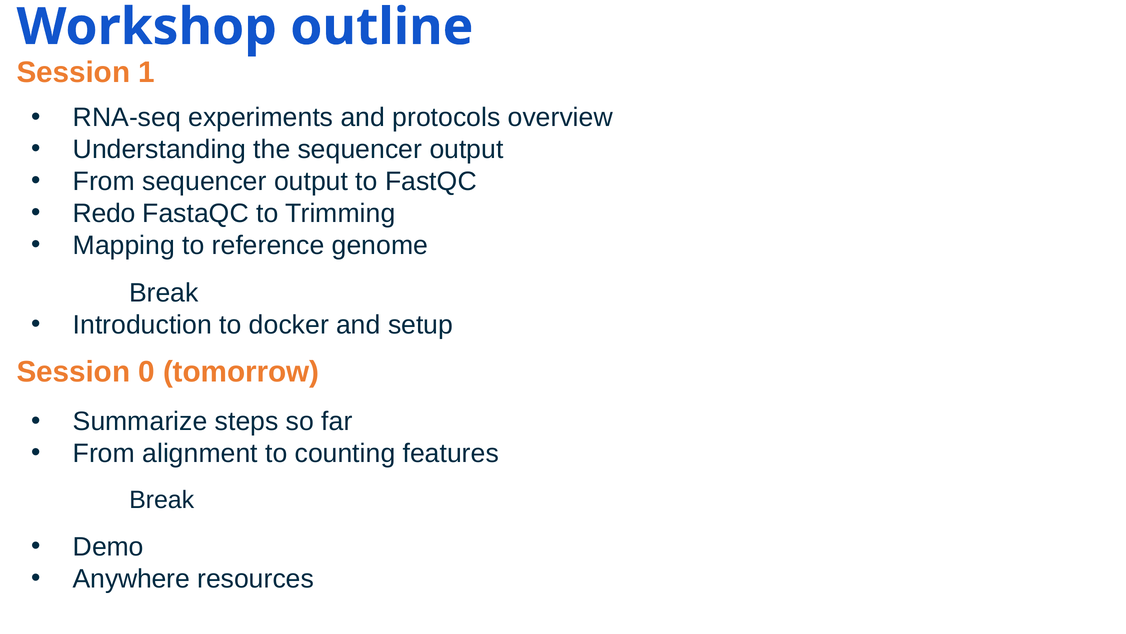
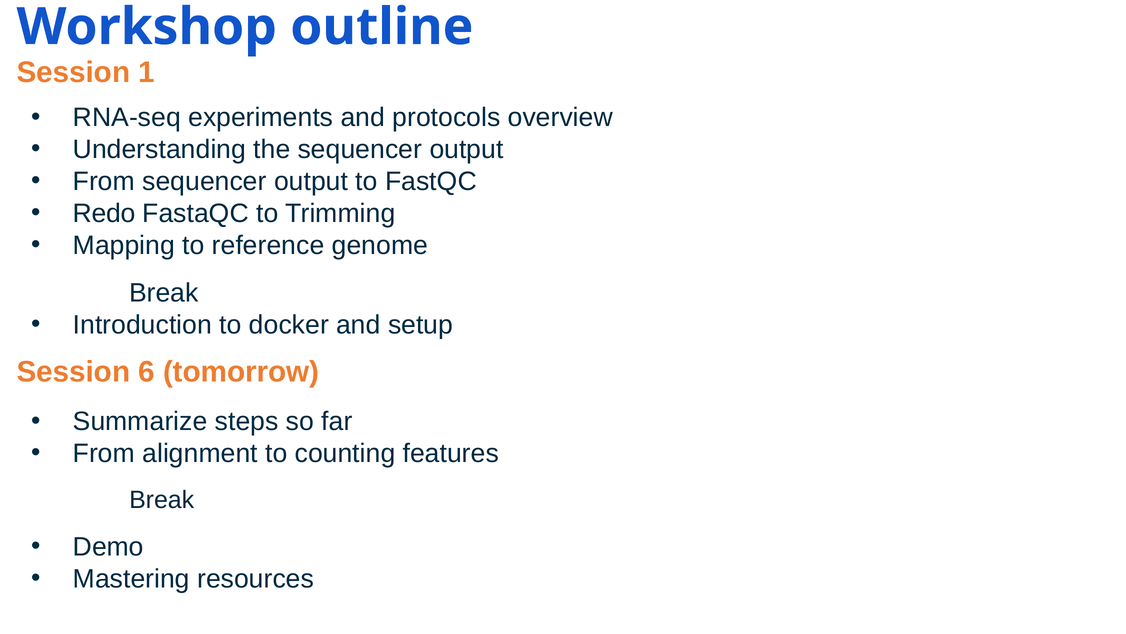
0: 0 -> 6 (147, 372)
Anywhere: Anywhere -> Mastering (131, 578)
